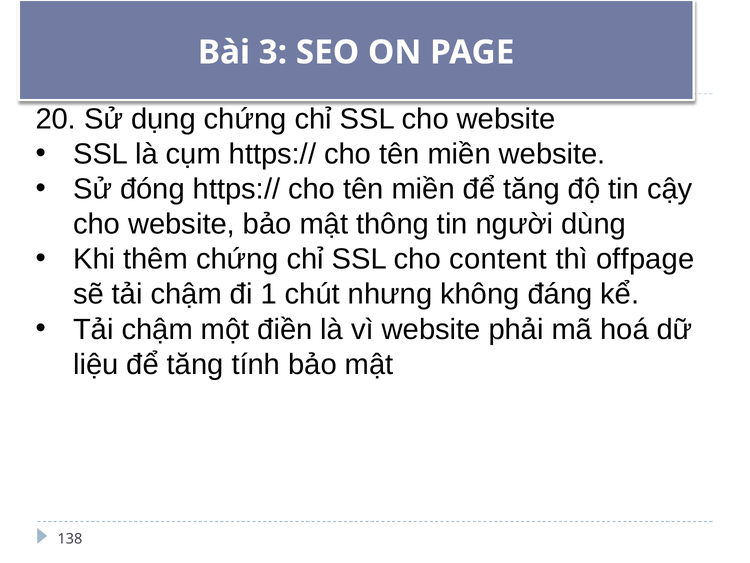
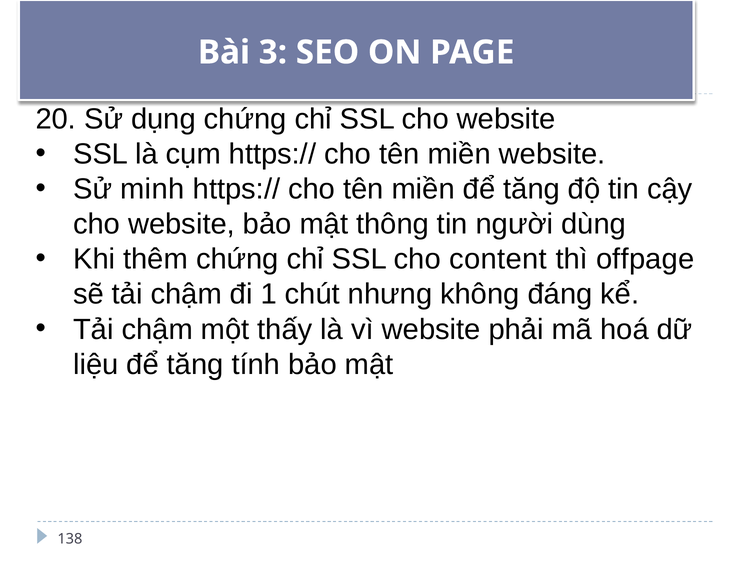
đóng: đóng -> minh (152, 189)
điền: điền -> thấy (285, 329)
